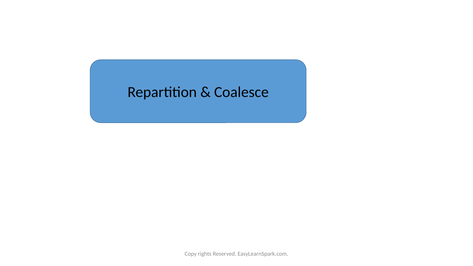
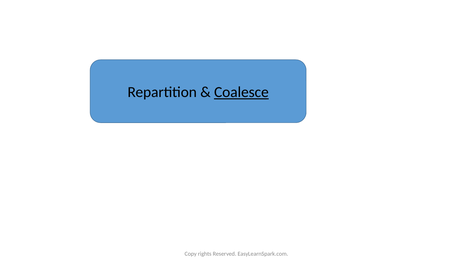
Coalesce underline: none -> present (241, 92)
